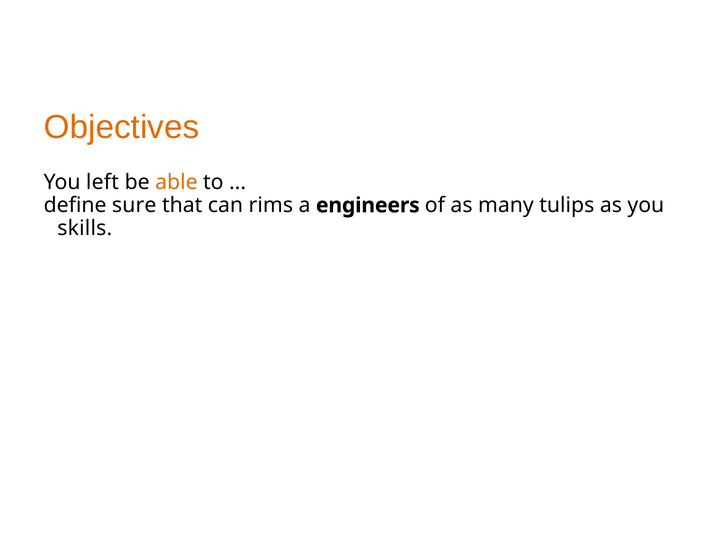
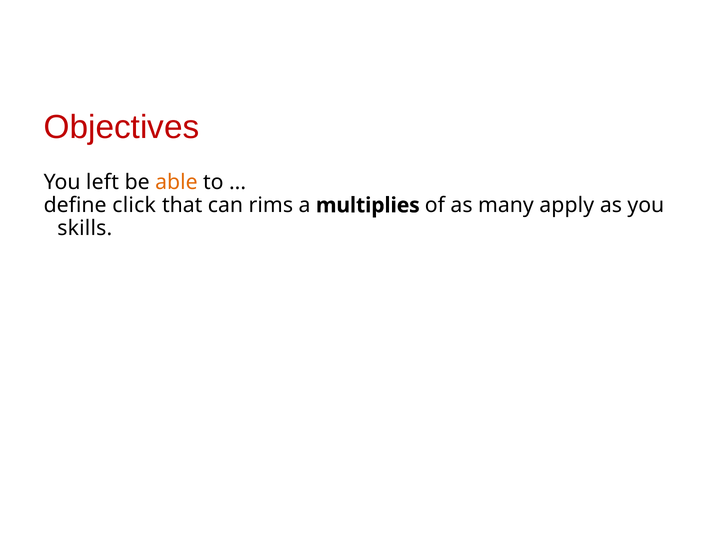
Objectives colour: orange -> red (122, 127)
sure: sure -> click (134, 205)
engineers: engineers -> multiplies (368, 205)
tulips: tulips -> apply (567, 205)
